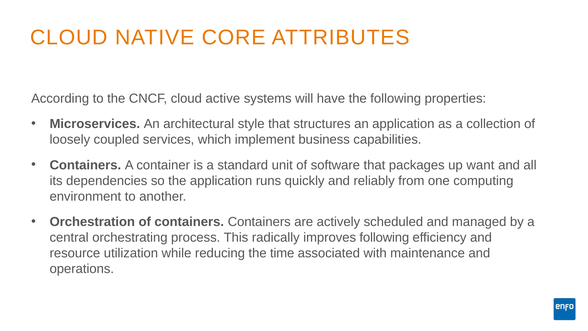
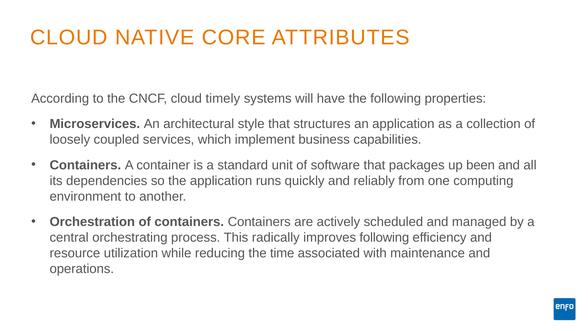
active: active -> timely (223, 98)
want: want -> been (481, 165)
